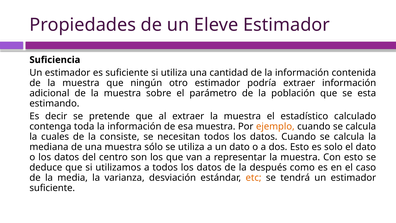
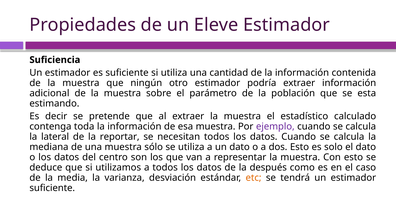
ejemplo colour: orange -> purple (275, 126)
cuales: cuales -> lateral (55, 137)
consiste: consiste -> reportar (120, 137)
